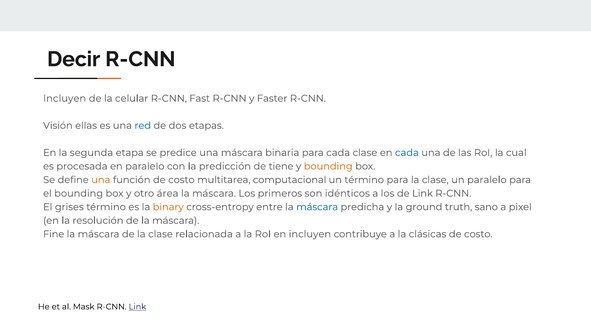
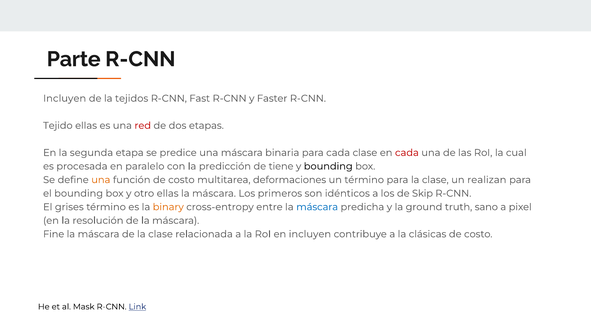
Decir: Decir -> Parte (74, 59)
celular: celular -> tejidos (132, 99)
Visión: Visión -> Tejido (58, 126)
red colour: blue -> red (143, 126)
cada colour: blue -> red (407, 153)
bounding colour: orange -> black (328, 166)
computacional: computacional -> deformaciones (290, 180)
un paralelo: paralelo -> realizan (487, 180)
otro área: área -> ellas (168, 194)
de Link: Link -> Skip (422, 194)
